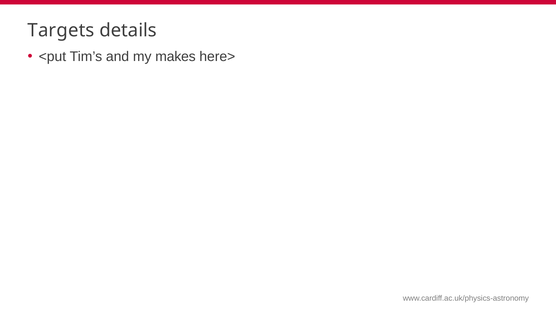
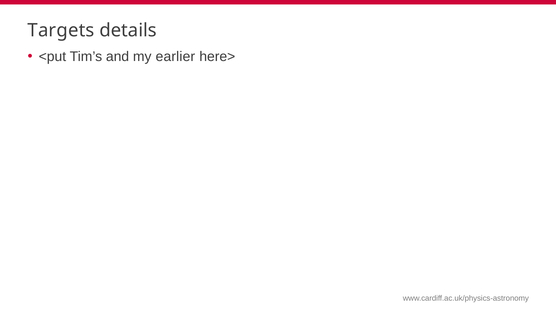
makes: makes -> earlier (175, 57)
